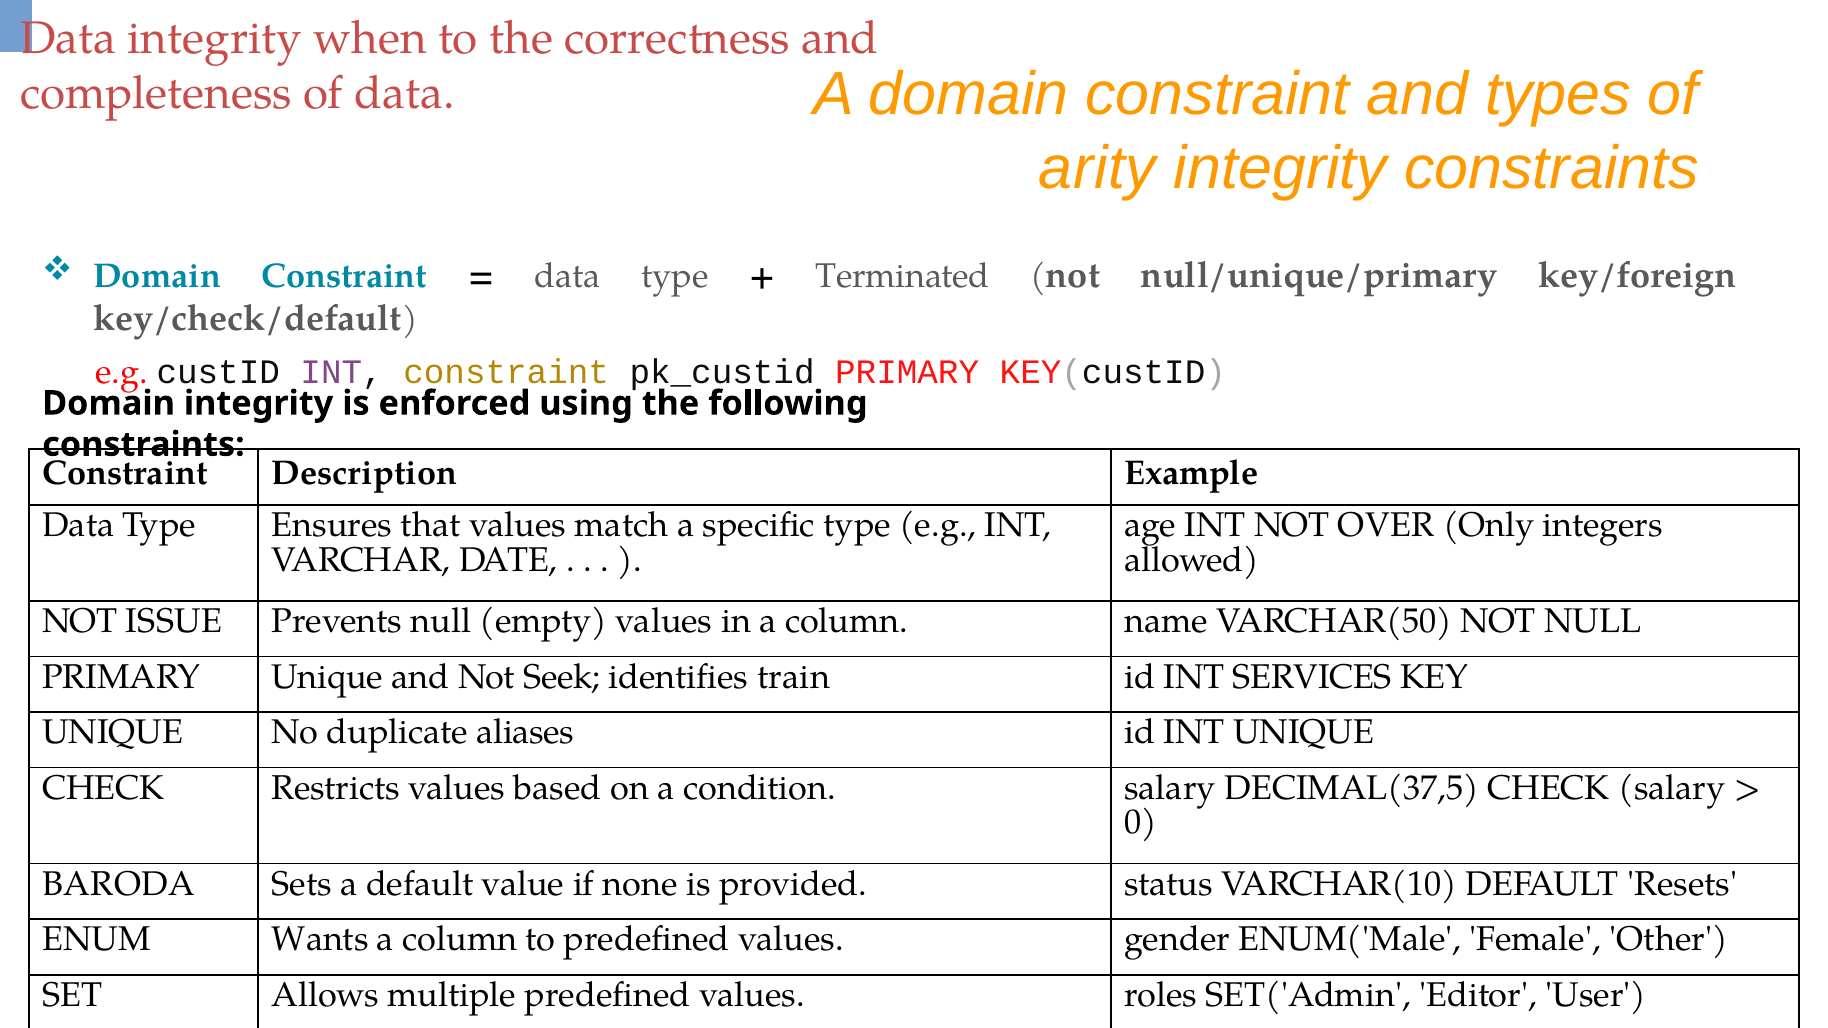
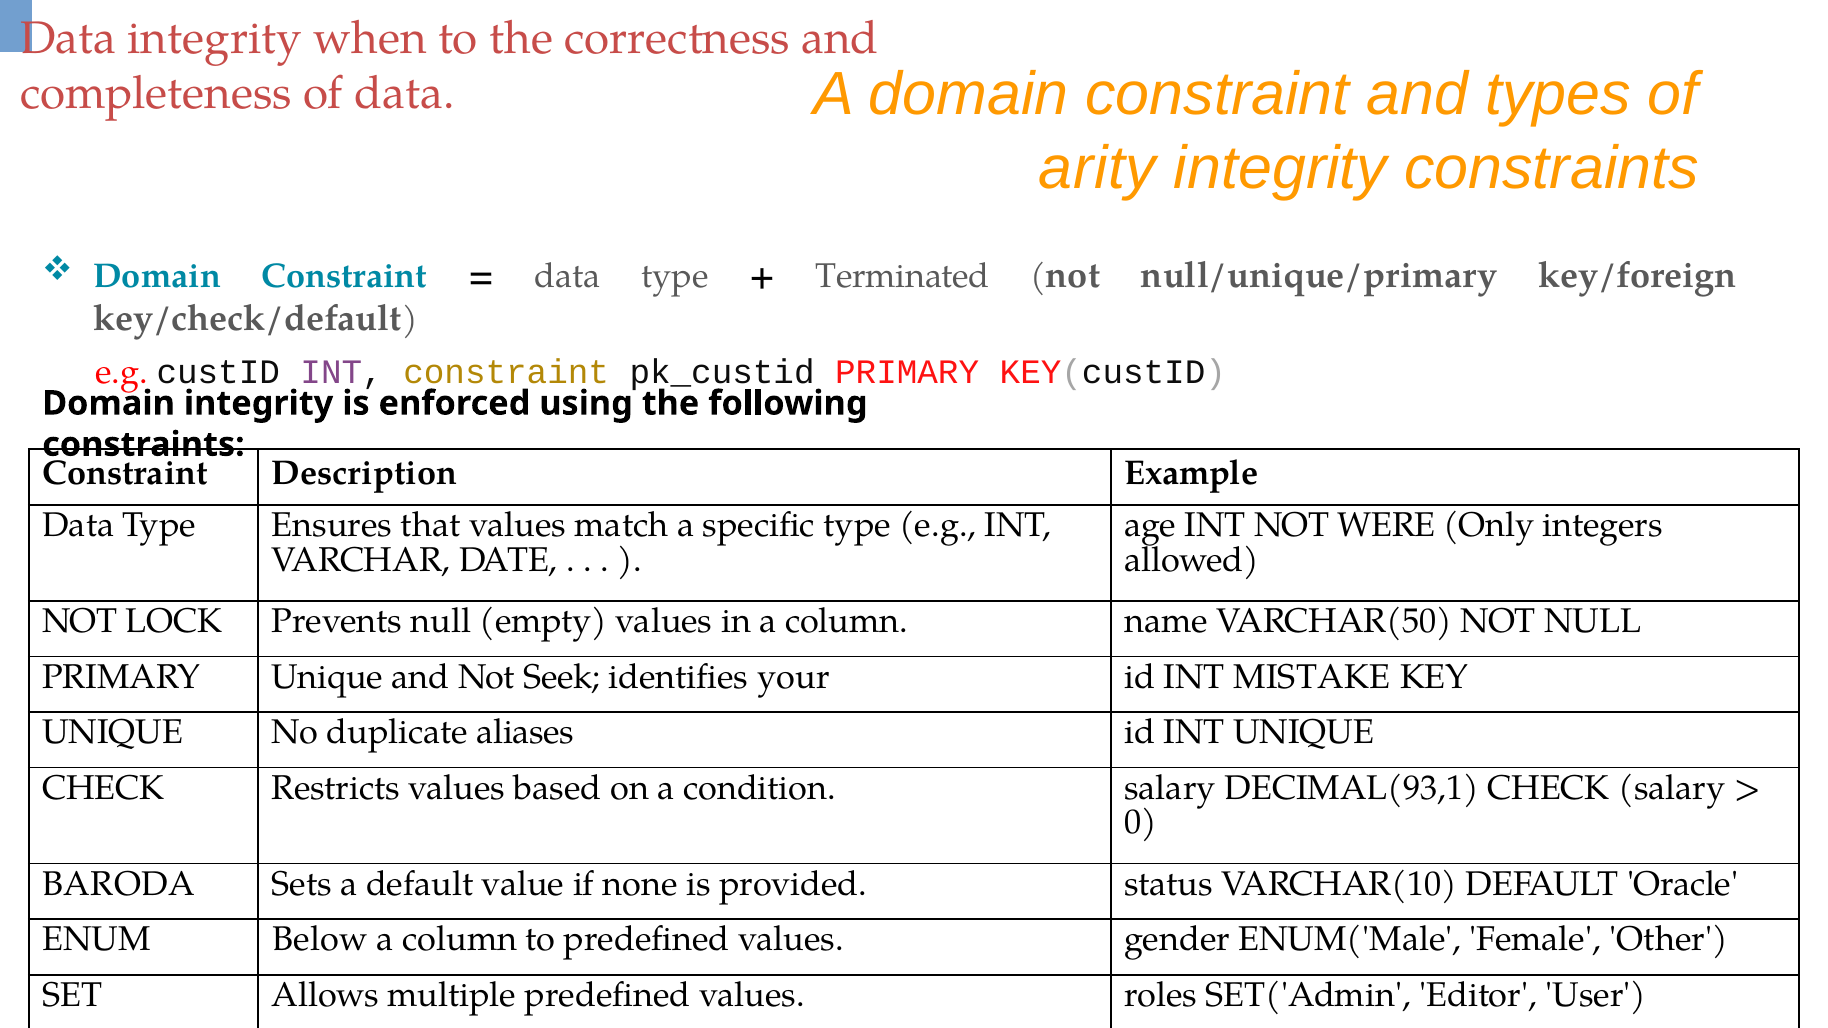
OVER: OVER -> WERE (1387, 525)
ISSUE: ISSUE -> LOCK (174, 621)
train: train -> your (794, 677)
SERVICES: SERVICES -> MISTAKE (1312, 677)
DECIMAL(37,5: DECIMAL(37,5 -> DECIMAL(93,1 (1352, 788)
Resets: Resets -> Oracle (1683, 884)
Wants: Wants -> Below (320, 940)
